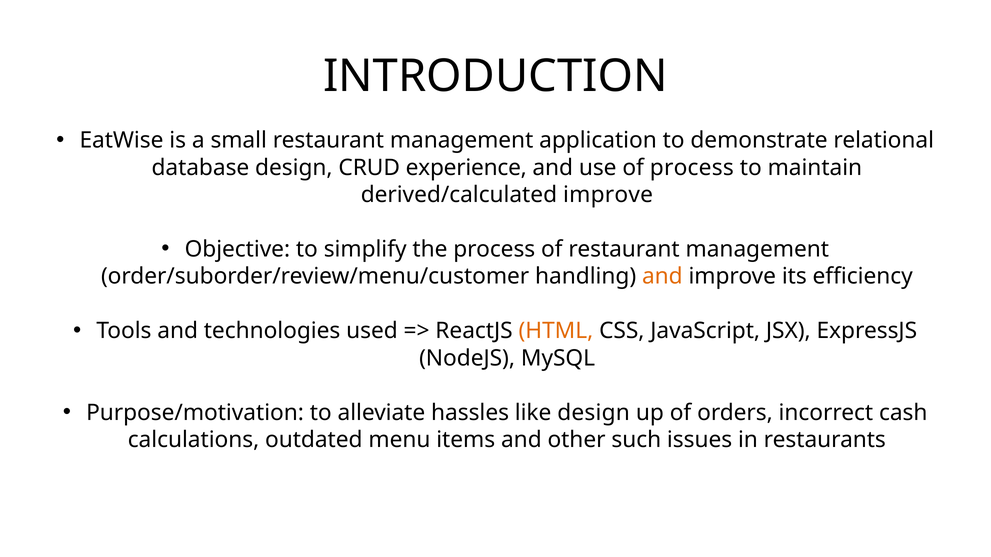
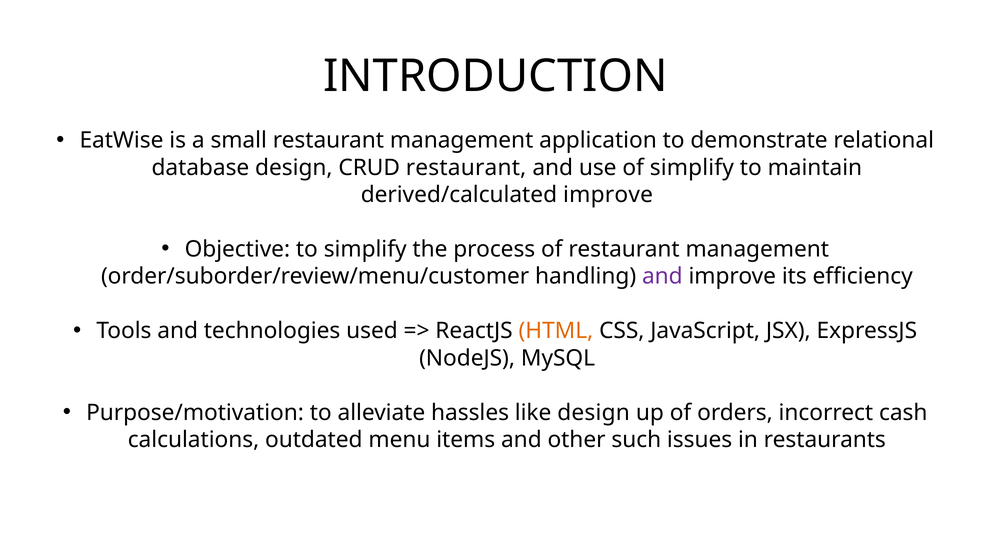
CRUD experience: experience -> restaurant (466, 168)
of process: process -> simplify (692, 168)
and colour: orange -> purple (662, 277)
